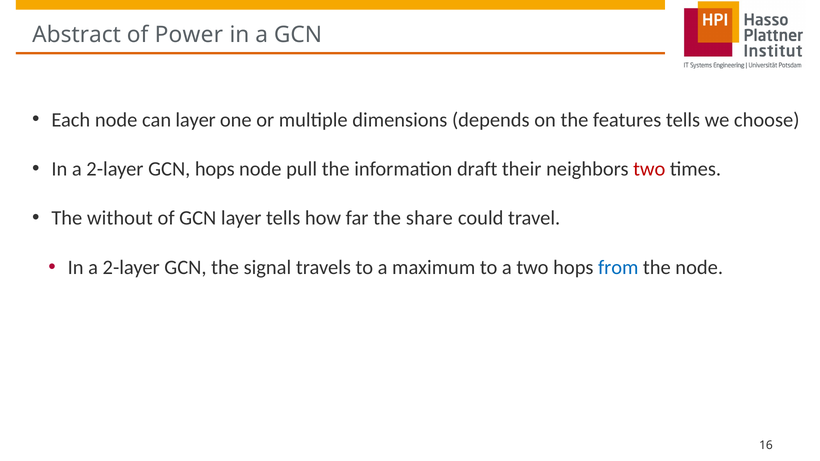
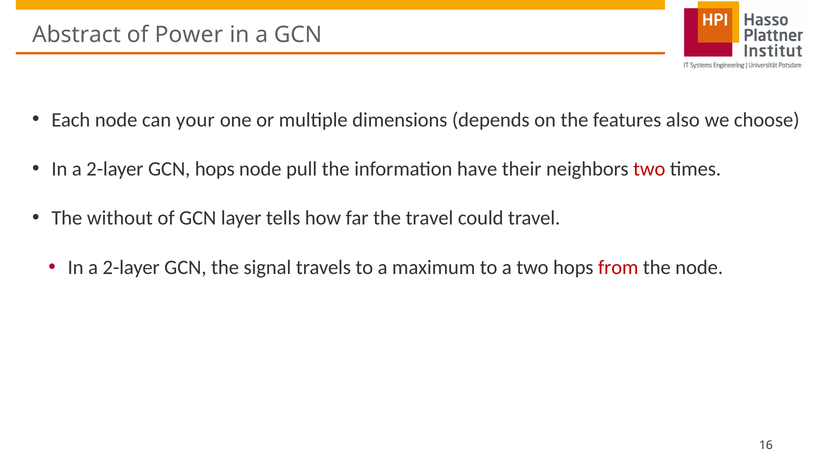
can layer: layer -> your (195, 120)
features tells: tells -> also (683, 120)
draft: draft -> have (477, 169)
the share: share -> travel (429, 218)
from colour: blue -> red (618, 268)
